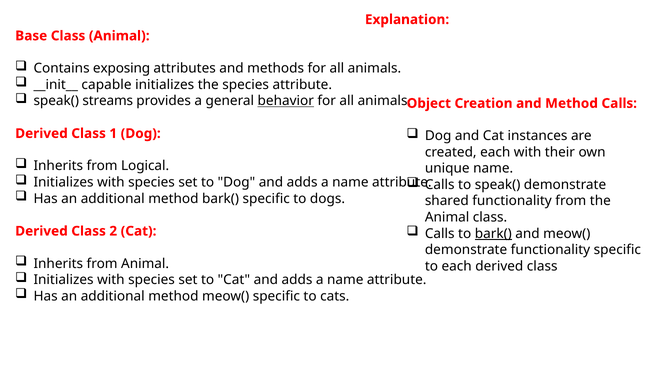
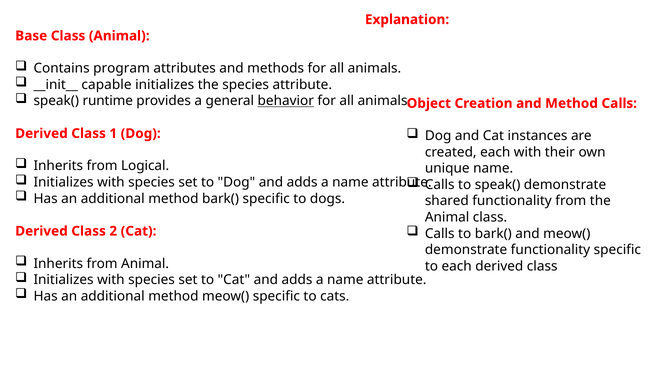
exposing: exposing -> program (121, 68)
streams: streams -> runtime (108, 101)
bark( underline: present -> none (493, 234)
